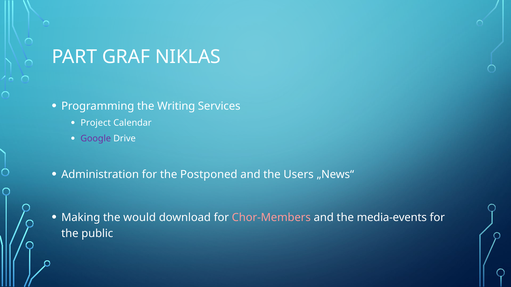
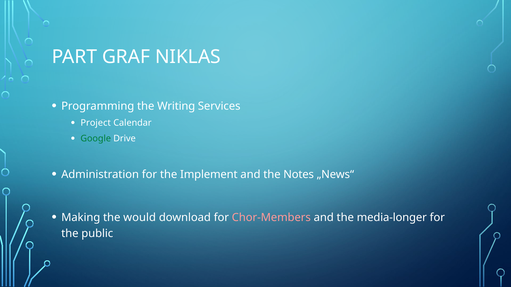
Google colour: purple -> green (96, 139)
Postponed: Postponed -> Implement (209, 175)
Users: Users -> Notes (299, 175)
media-events: media-events -> media-longer (392, 218)
